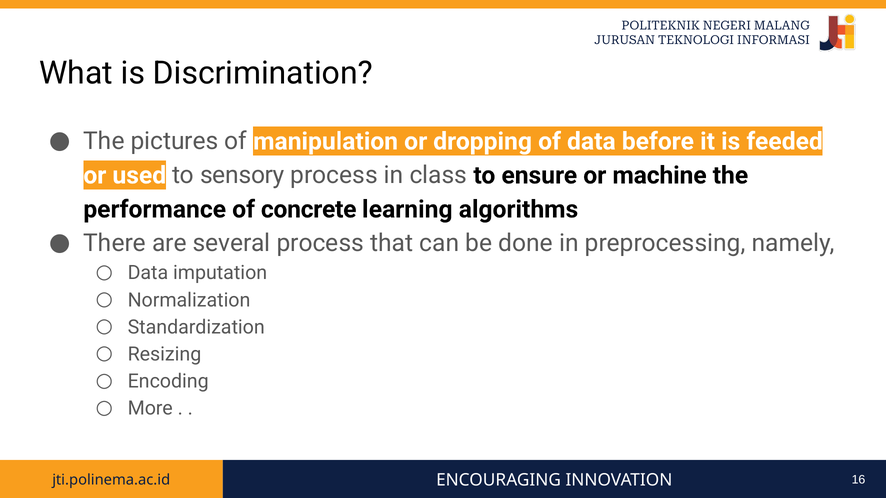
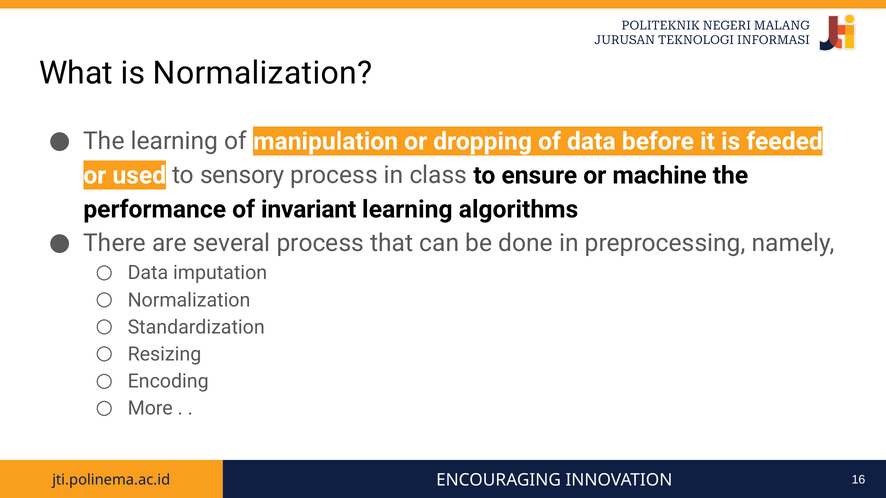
is Discrimination: Discrimination -> Normalization (263, 73)
The pictures: pictures -> learning (175, 141)
concrete: concrete -> invariant (309, 210)
